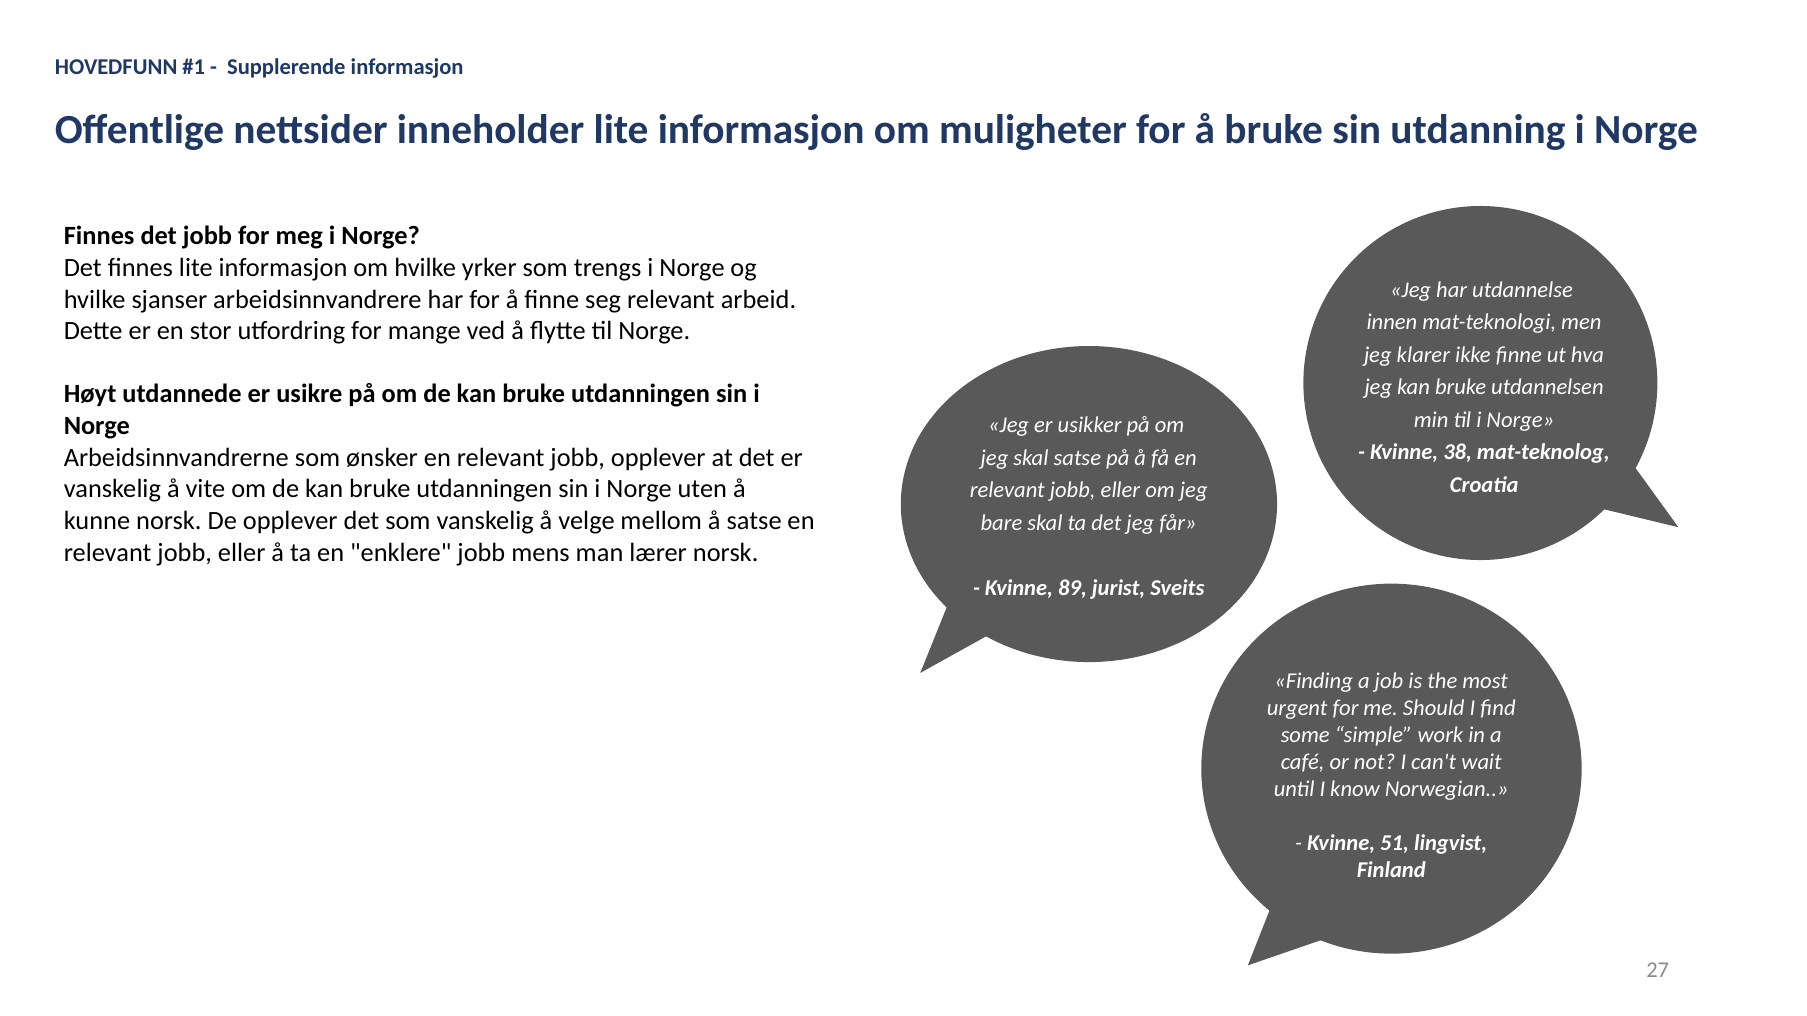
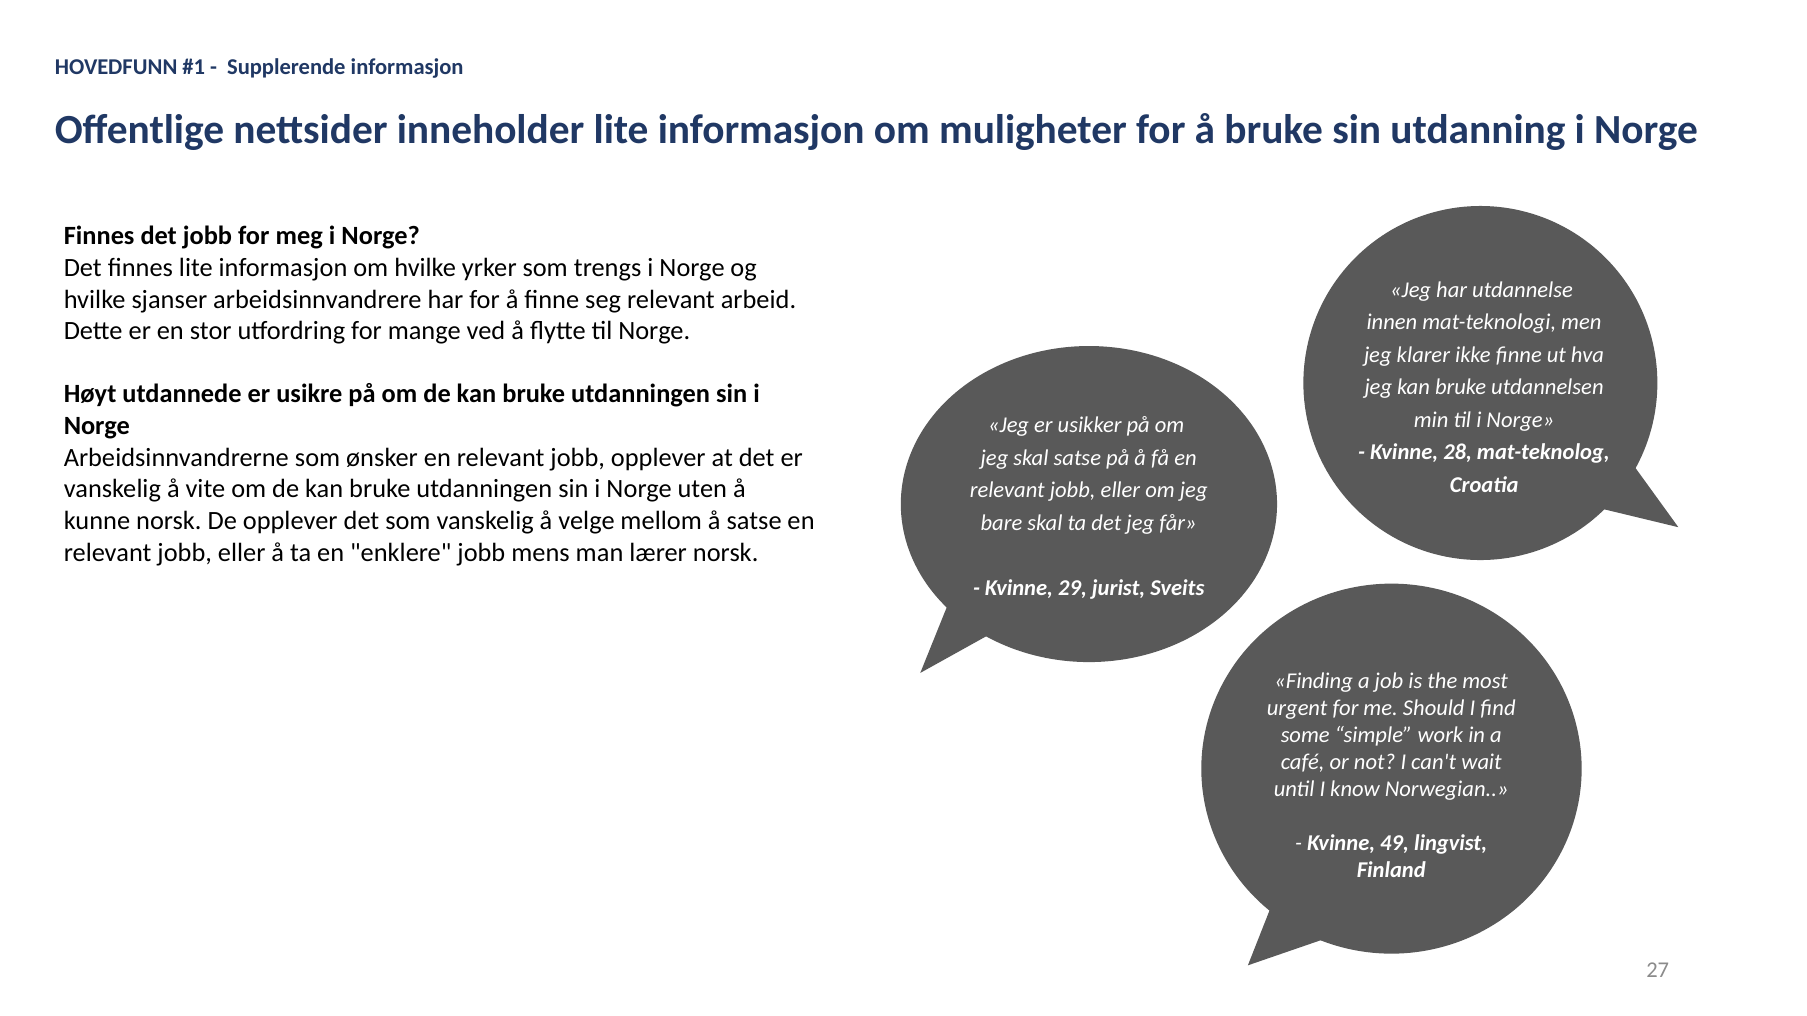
38: 38 -> 28 (1458, 452)
89: 89 -> 29 (1073, 588)
51: 51 -> 49 (1395, 844)
